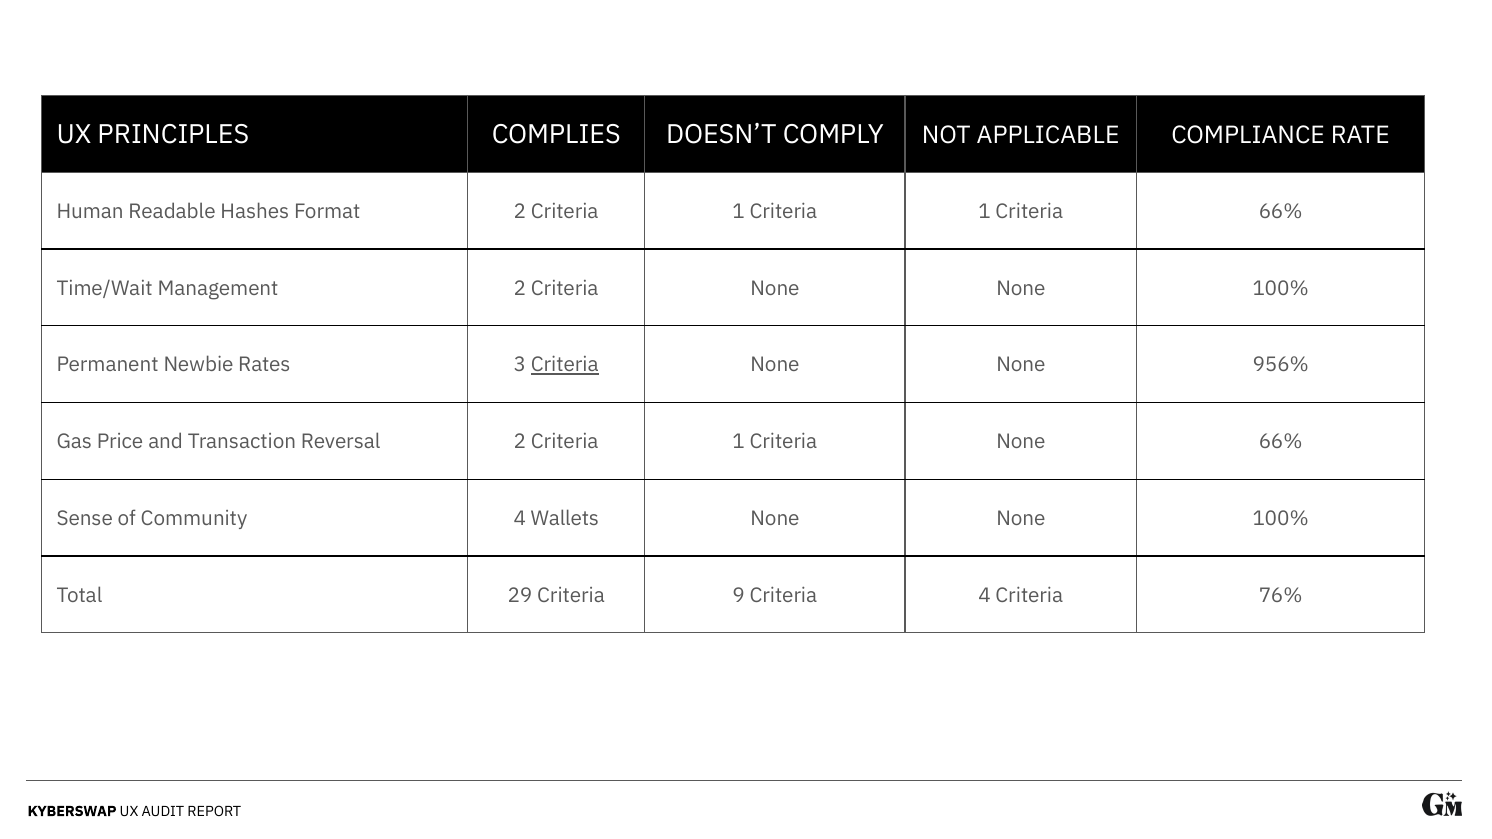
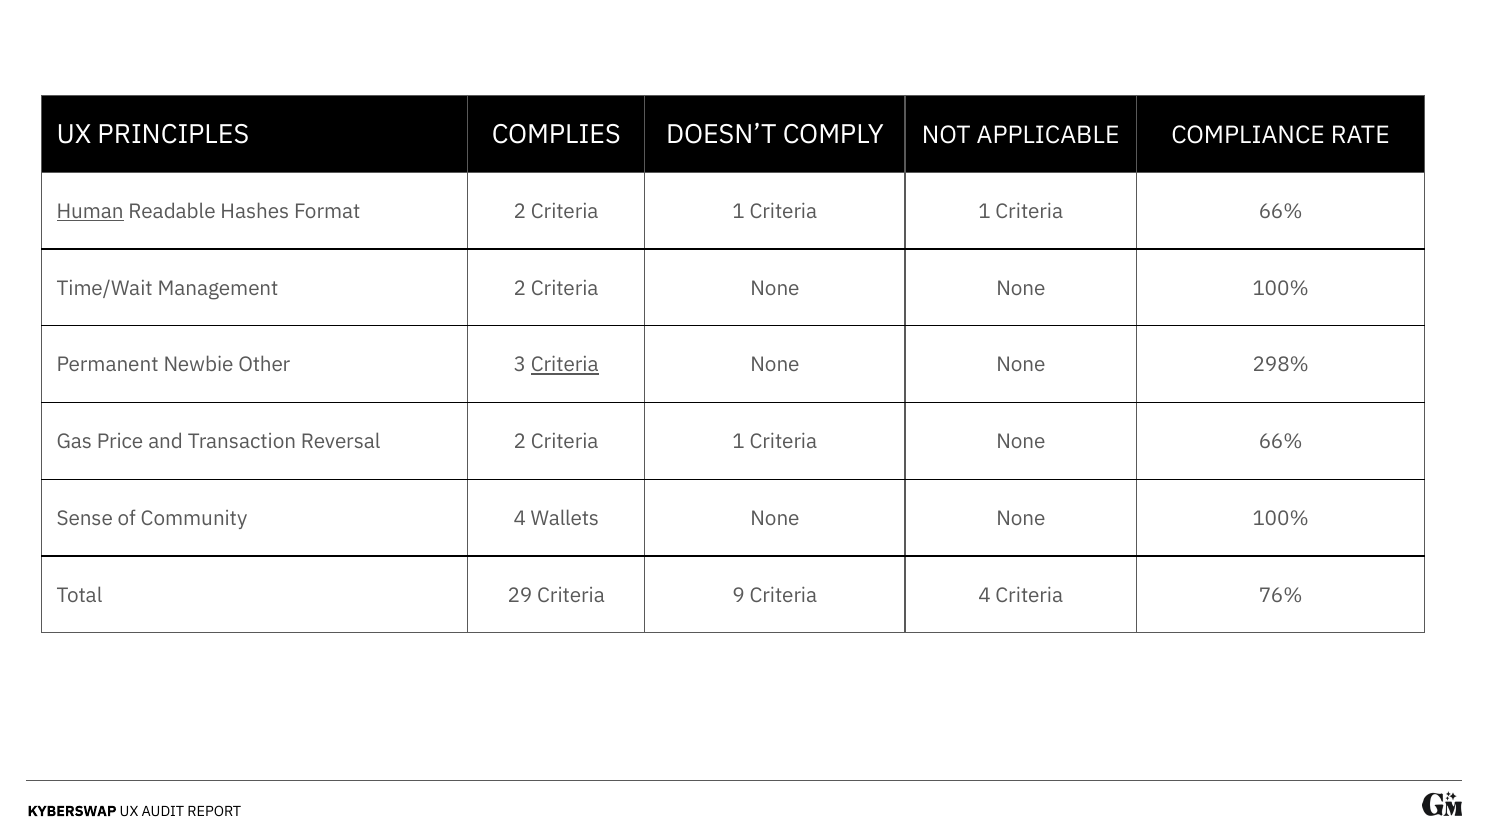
Human underline: none -> present (90, 212)
Rates: Rates -> Other (264, 365)
956%: 956% -> 298% (1281, 365)
